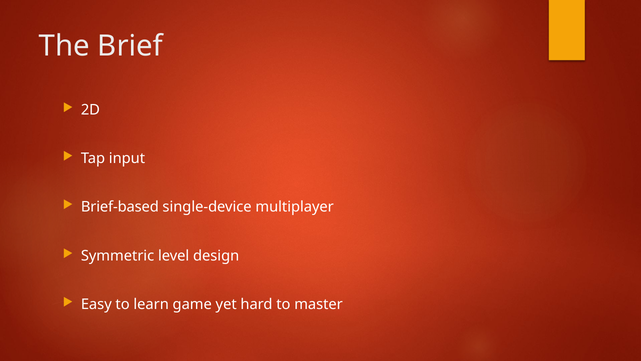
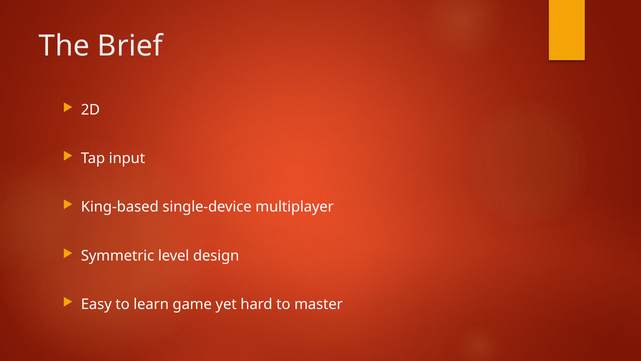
Brief-based: Brief-based -> King-based (120, 207)
